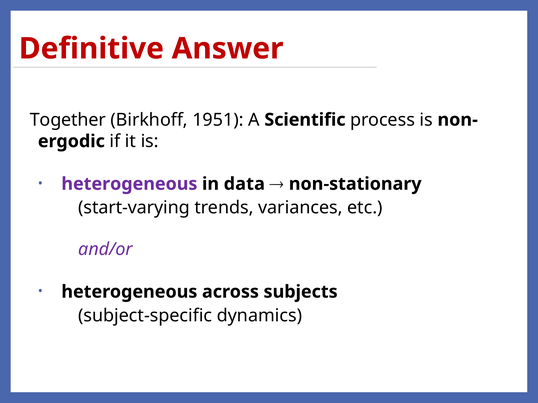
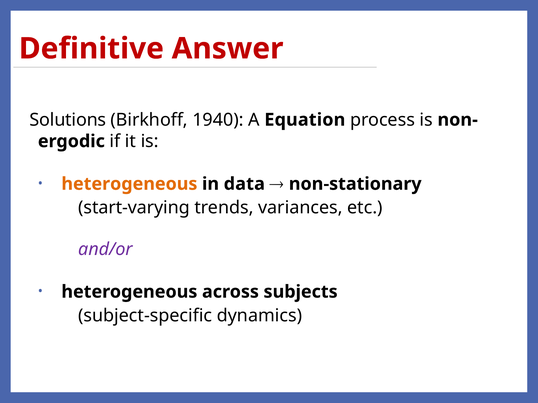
Together: Together -> Solutions (68, 120)
1951: 1951 -> 1940 (218, 120)
Scientific: Scientific -> Equation (305, 120)
heterogeneous colour: purple -> orange (129, 184)
